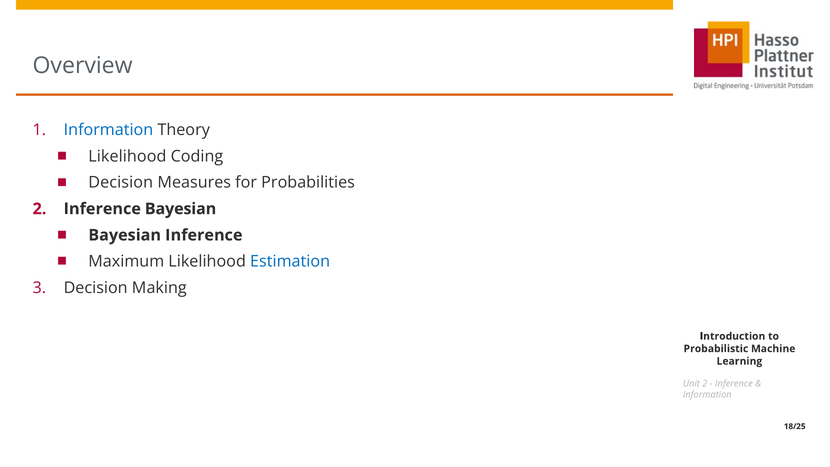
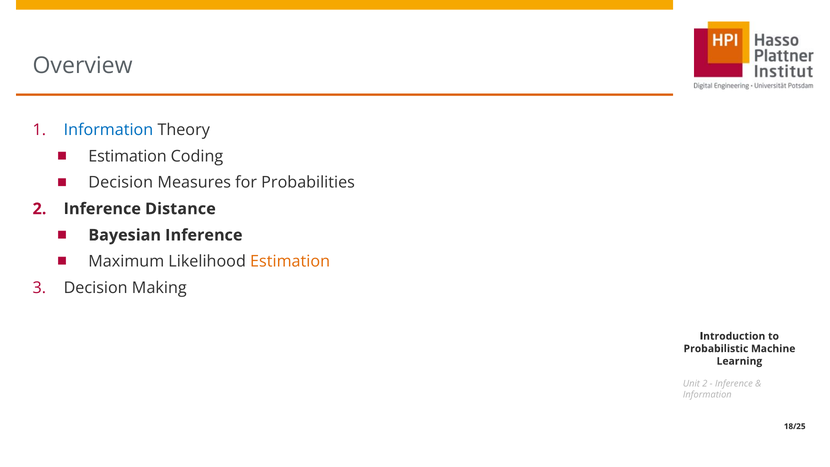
Likelihood: Likelihood -> Estimation (127, 156)
Inference Bayesian: Bayesian -> Distance (180, 209)
Estimation colour: blue -> orange (290, 261)
